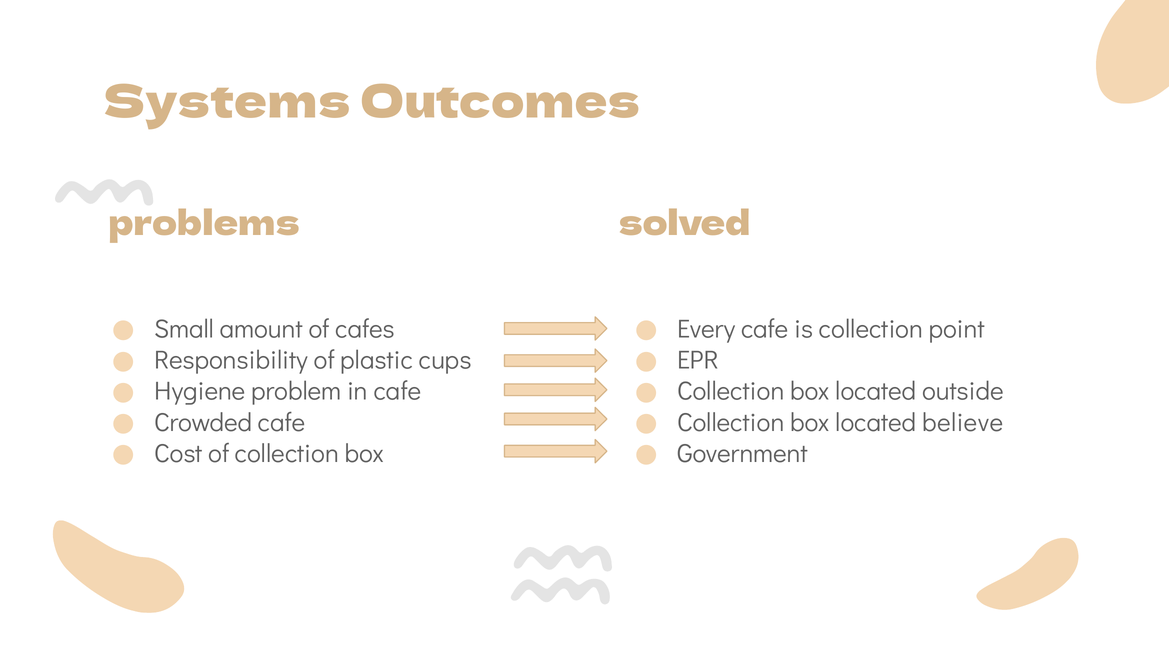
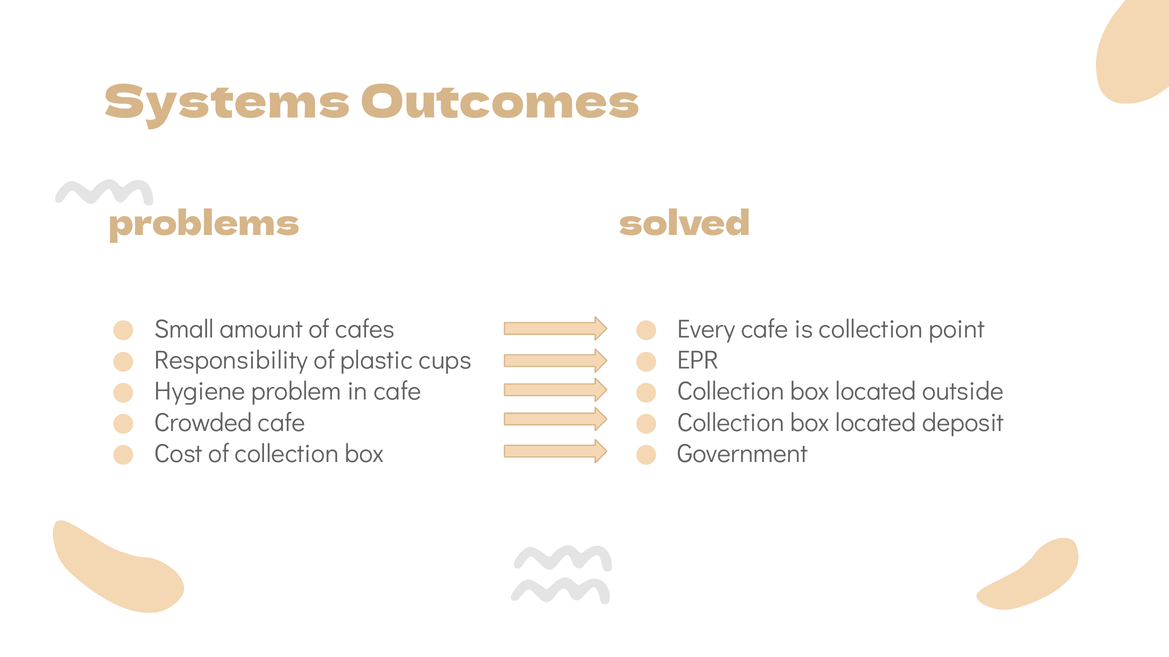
believe: believe -> deposit (963, 423)
